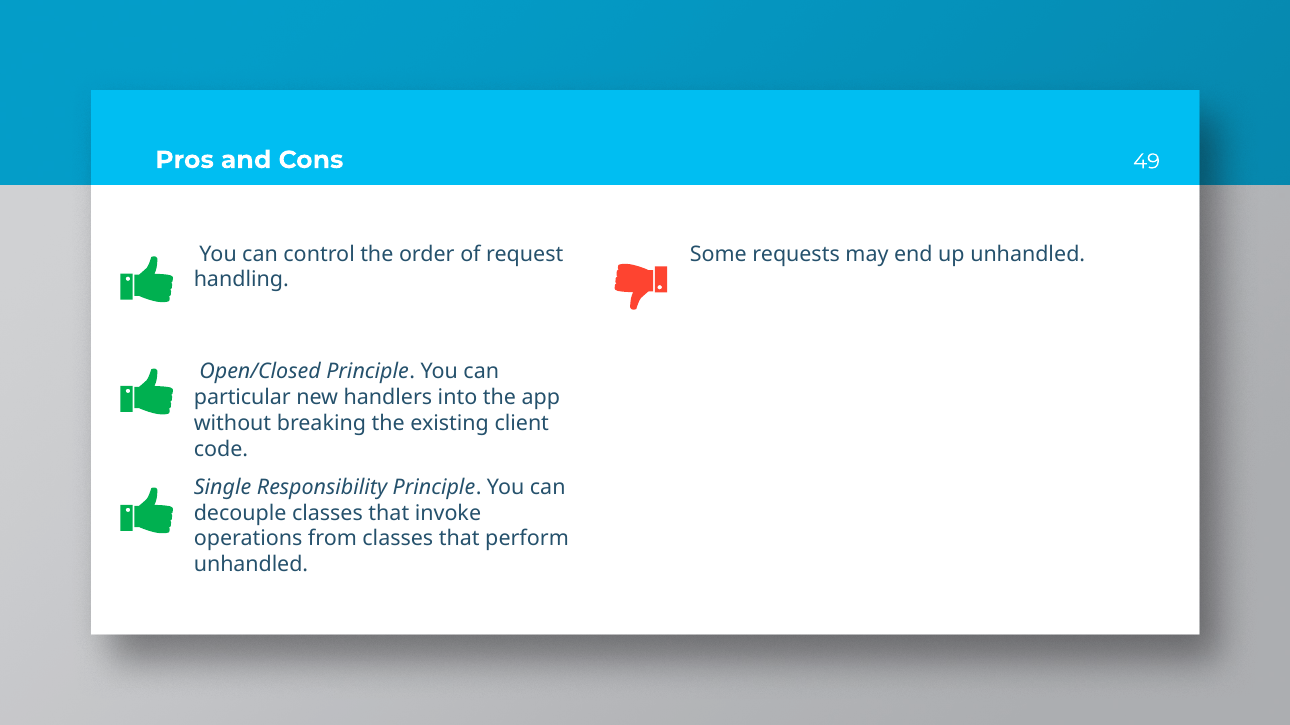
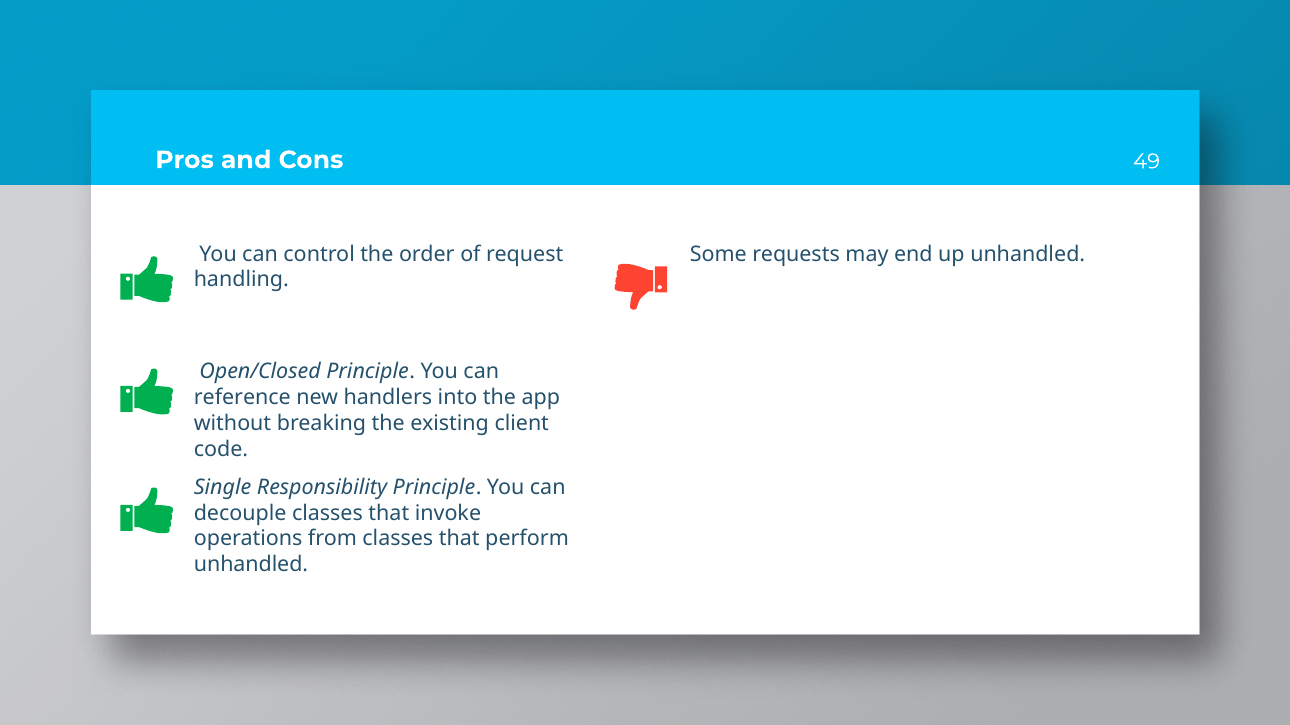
particular: particular -> reference (242, 398)
